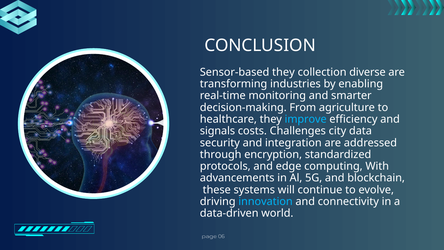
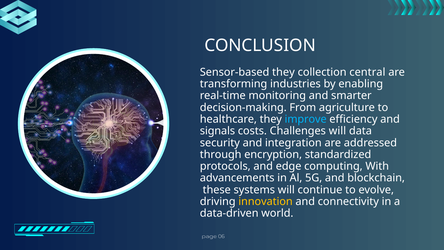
diverse: diverse -> central (367, 72)
Challenges city: city -> will (337, 131)
innovation colour: light blue -> yellow (266, 201)
